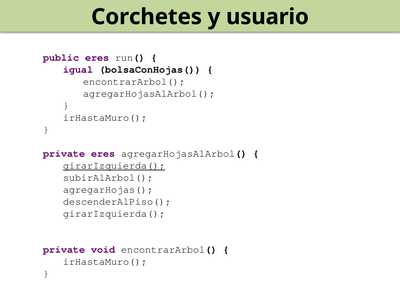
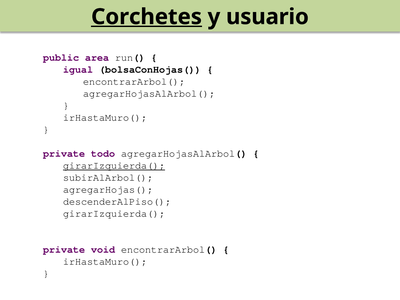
Corchetes underline: none -> present (147, 17)
public eres: eres -> area (97, 58)
private eres: eres -> todo (103, 154)
